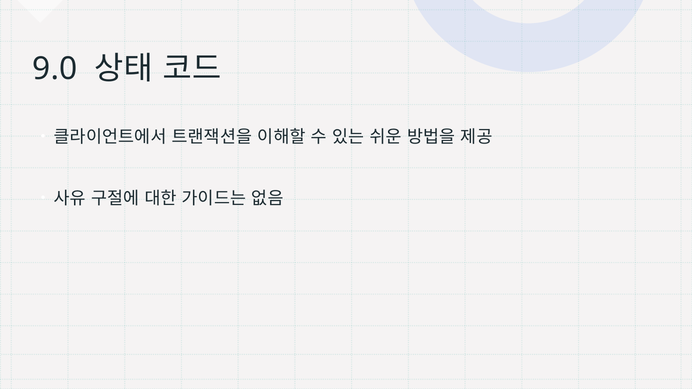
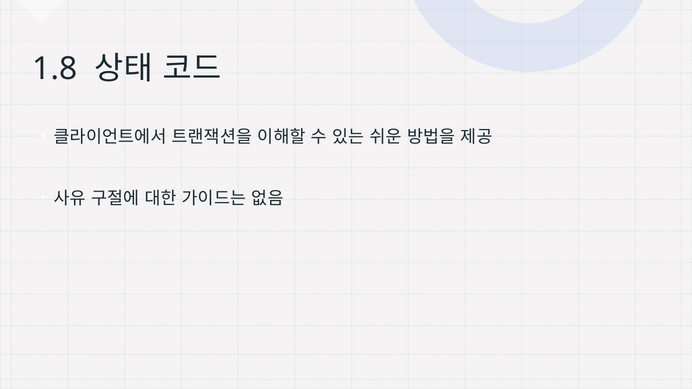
9.0: 9.0 -> 1.8 (55, 69)
